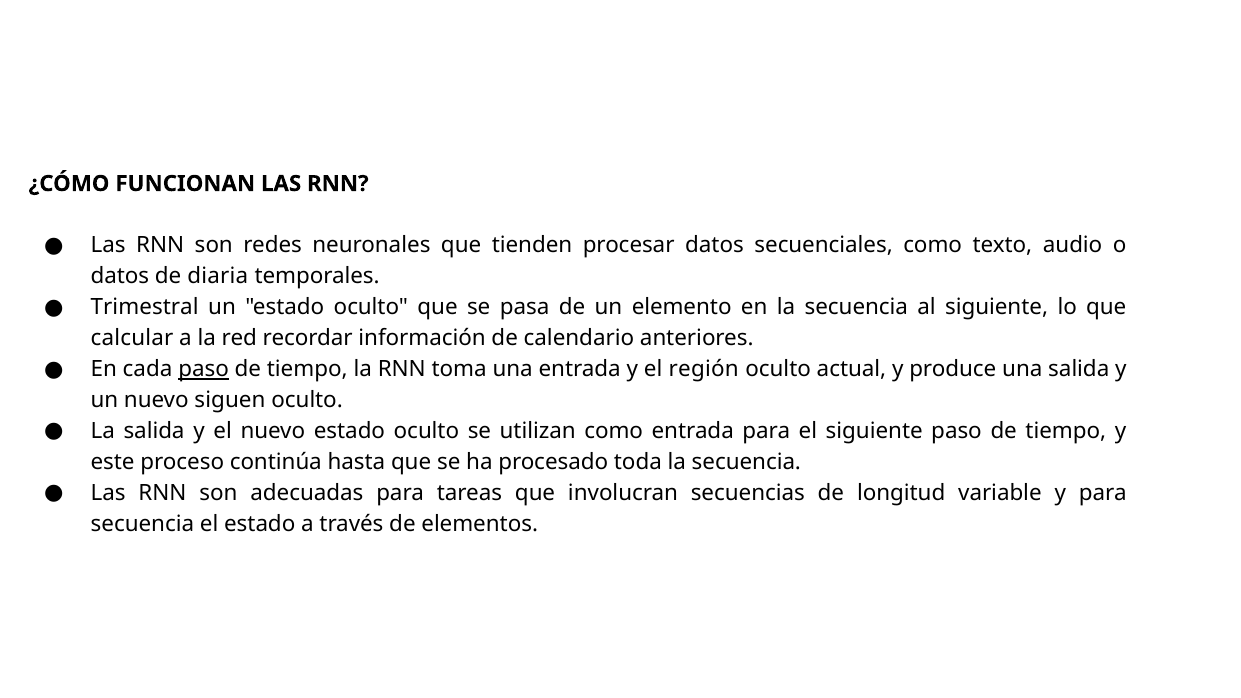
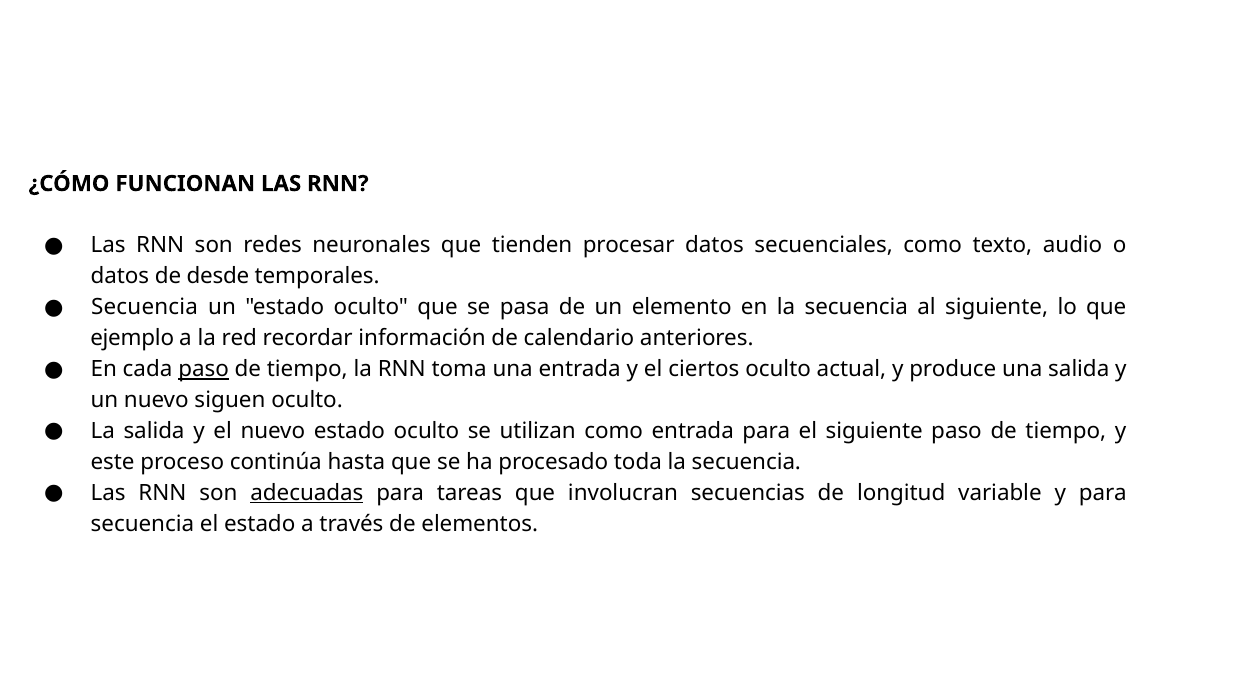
diaria: diaria -> desde (218, 276)
Trimestral: Trimestral -> Secuencia (145, 307)
calcular: calcular -> ejemplo (132, 338)
región: región -> ciertos (704, 369)
adecuadas underline: none -> present (307, 493)
